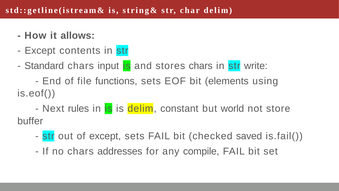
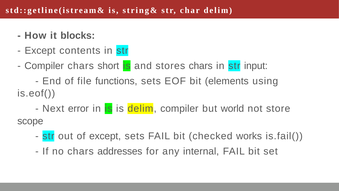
allows: allows -> blocks (78, 35)
Standard: Standard -> Compiler (44, 66)
input: input -> short (108, 66)
write: write -> input (256, 66)
rules: rules -> error (78, 108)
delim constant: constant -> compiler (179, 108)
buffer: buffer -> scope (30, 121)
saved: saved -> works (249, 136)
compile: compile -> internal (201, 151)
